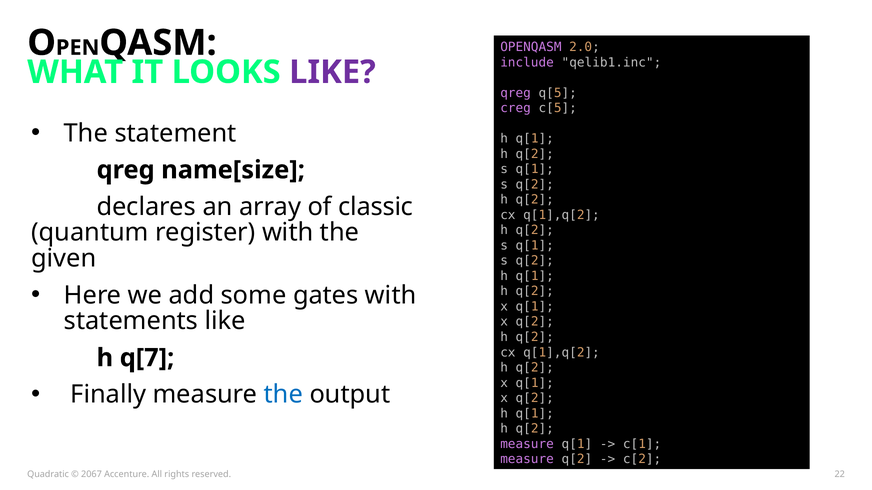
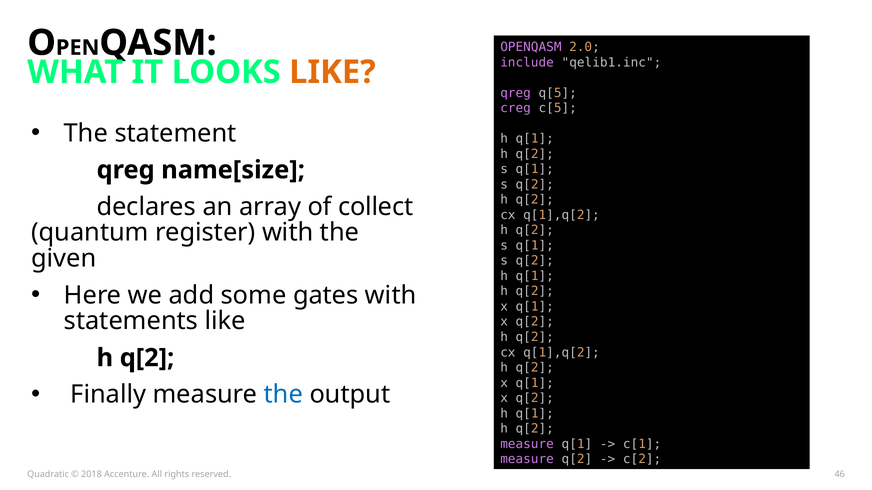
LIKE colour: purple -> orange (332, 72)
classic: classic -> collect (376, 207)
q[7: q[7 -> q[2 (147, 358)
2067: 2067 -> 2018 (91, 475)
22: 22 -> 46 (840, 475)
